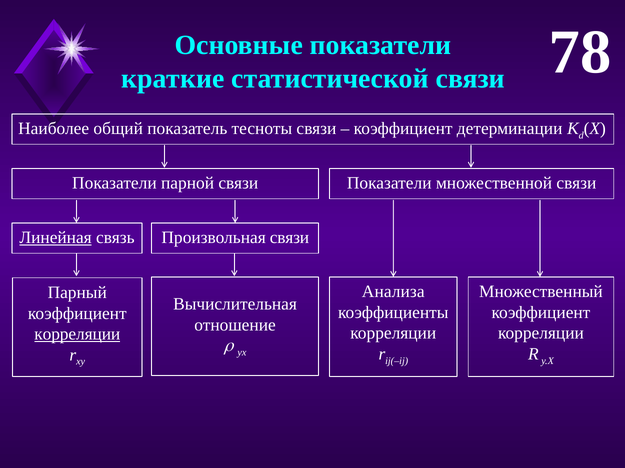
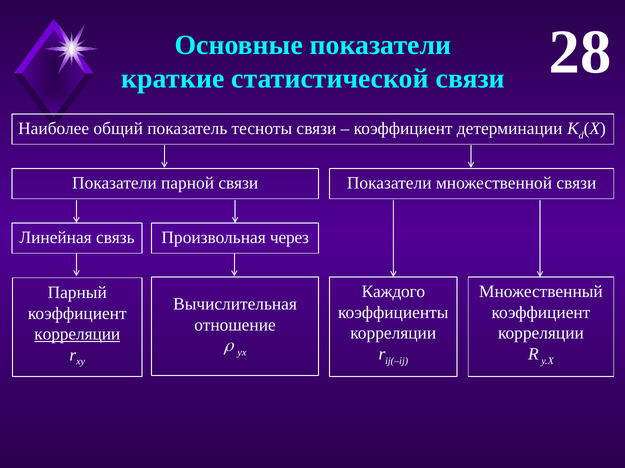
78: 78 -> 28 (580, 52)
Линейная underline: present -> none (56, 238)
Произвольная связи: связи -> через (289, 238)
Анализа: Анализа -> Каждого (393, 292)
